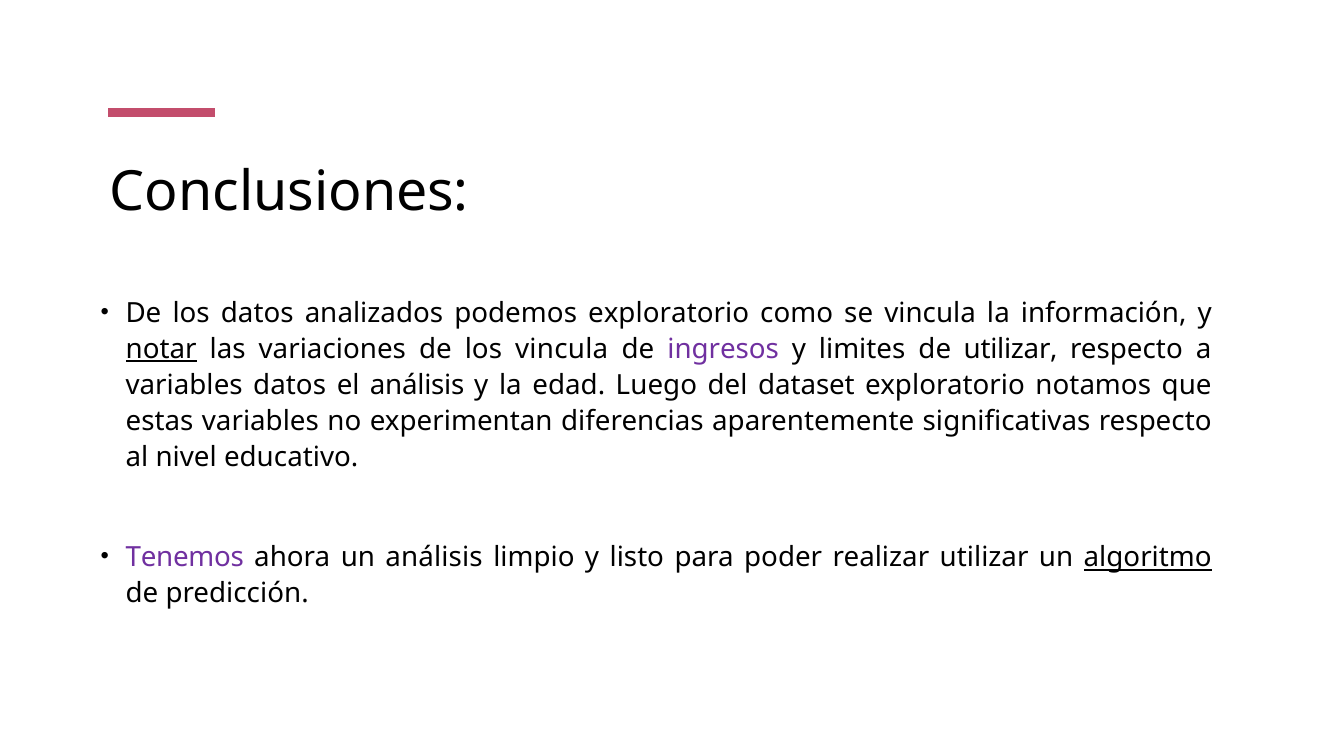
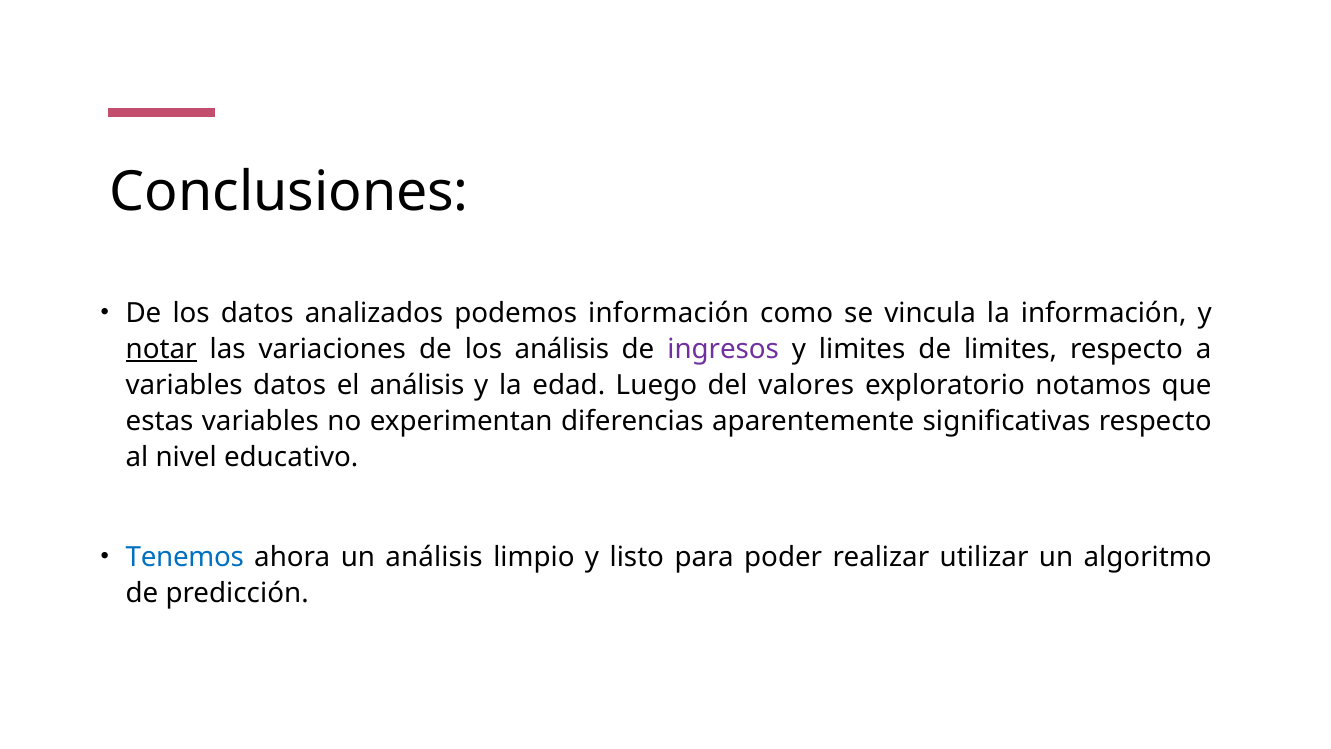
podemos exploratorio: exploratorio -> información (669, 313)
los vincula: vincula -> análisis (562, 349)
de utilizar: utilizar -> limites (1011, 349)
dataset: dataset -> valores (806, 385)
Tenemos colour: purple -> blue (185, 558)
algoritmo underline: present -> none (1148, 558)
